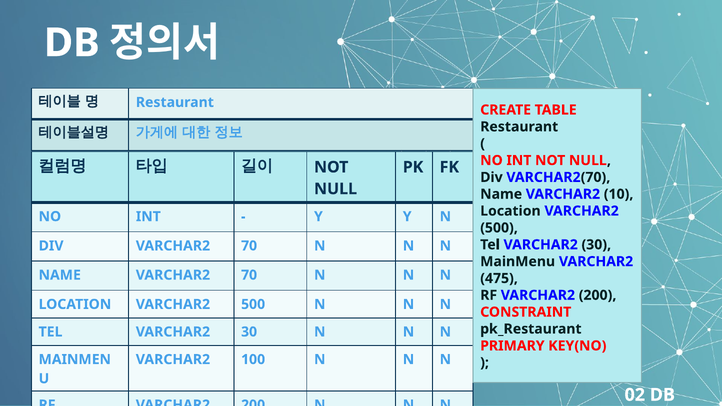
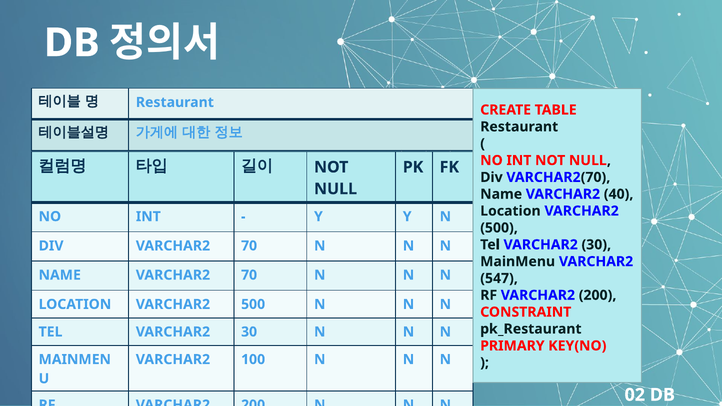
10: 10 -> 40 (619, 194)
475: 475 -> 547 (499, 278)
